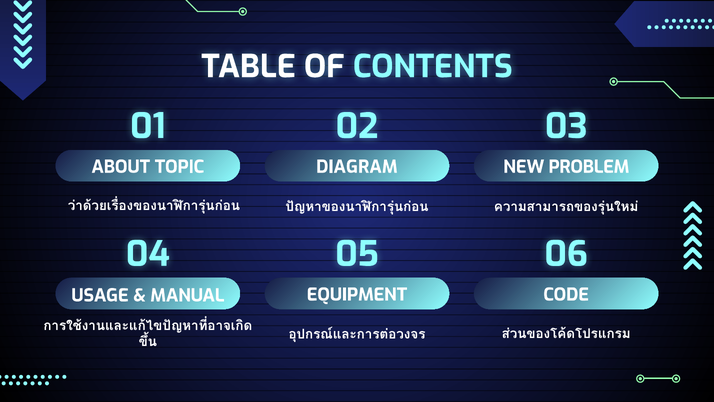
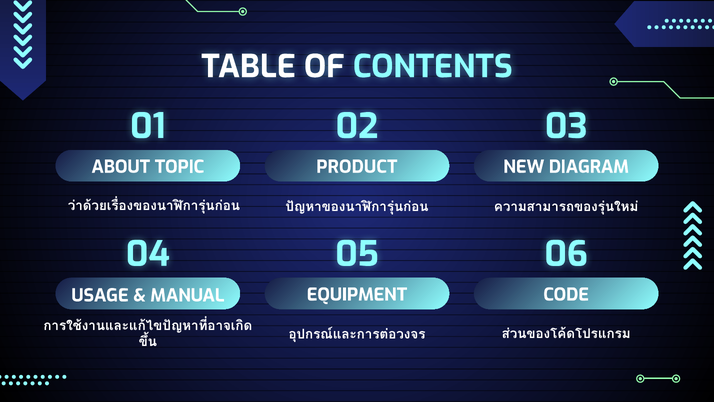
DIAGRAM: DIAGRAM -> PRODUCT (357, 167)
PROBLEM: PROBLEM -> DIAGRAM (589, 167)
